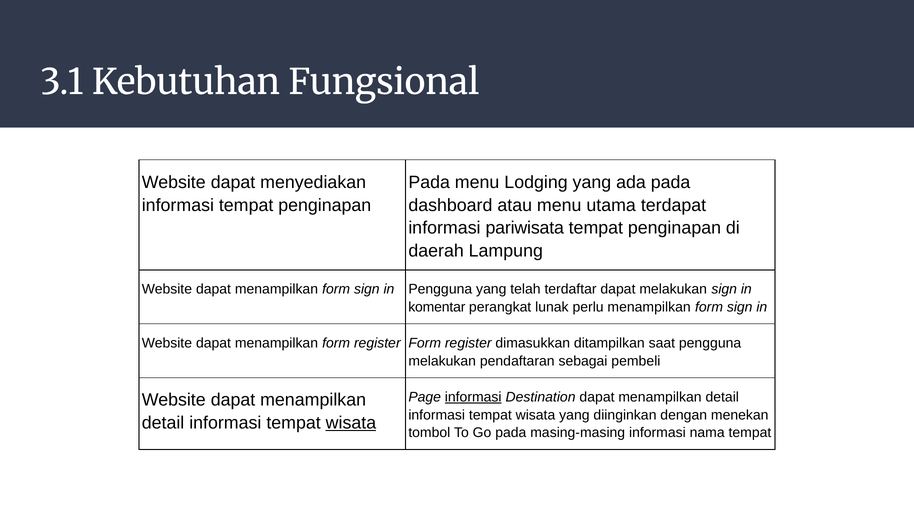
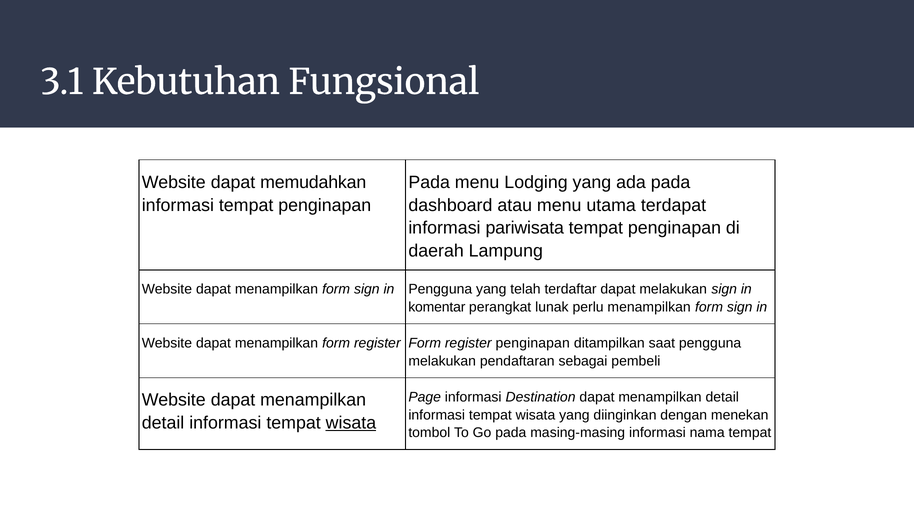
menyediakan: menyediakan -> memudahkan (313, 182)
register dimasukkan: dimasukkan -> penginapan (533, 343)
informasi underline: present -> none (473, 397)
